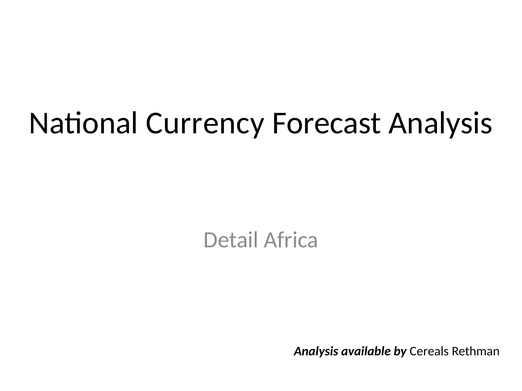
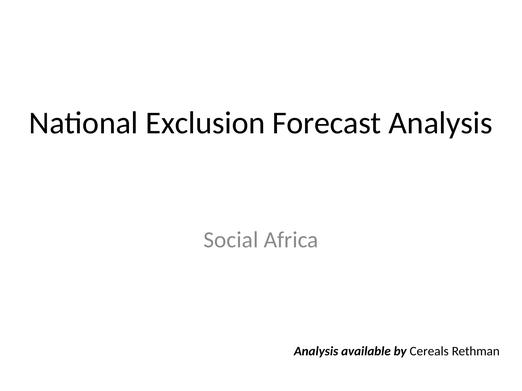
Currency: Currency -> Exclusion (205, 123)
Detail: Detail -> Social (231, 240)
